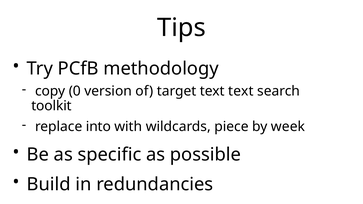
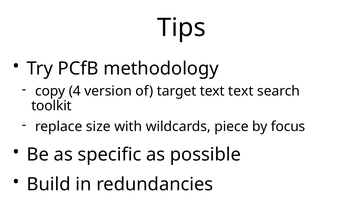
0: 0 -> 4 (75, 91)
into: into -> size (98, 127)
week: week -> focus (288, 127)
